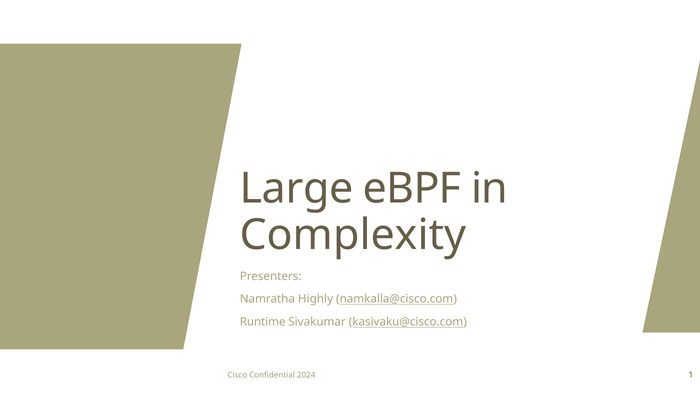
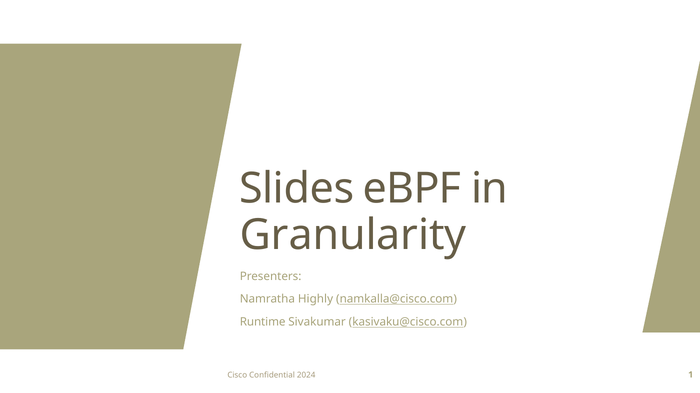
Large: Large -> Slides (297, 189)
Complexity: Complexity -> Granularity (353, 235)
